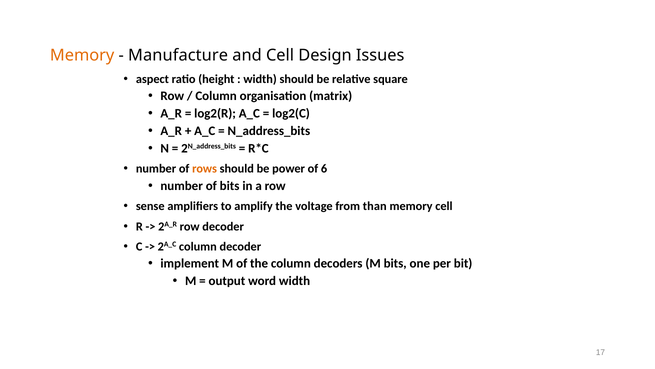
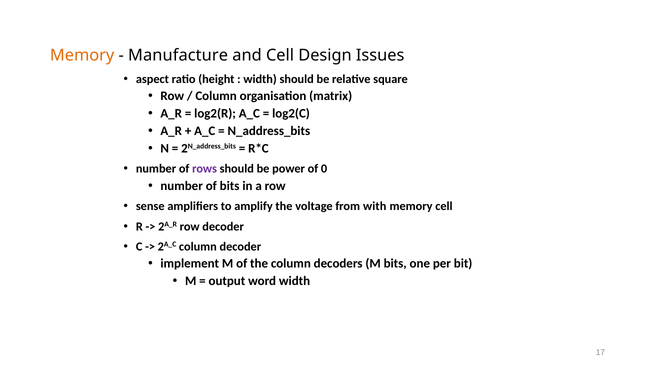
rows colour: orange -> purple (205, 169)
6: 6 -> 0 (324, 169)
than: than -> with (375, 206)
